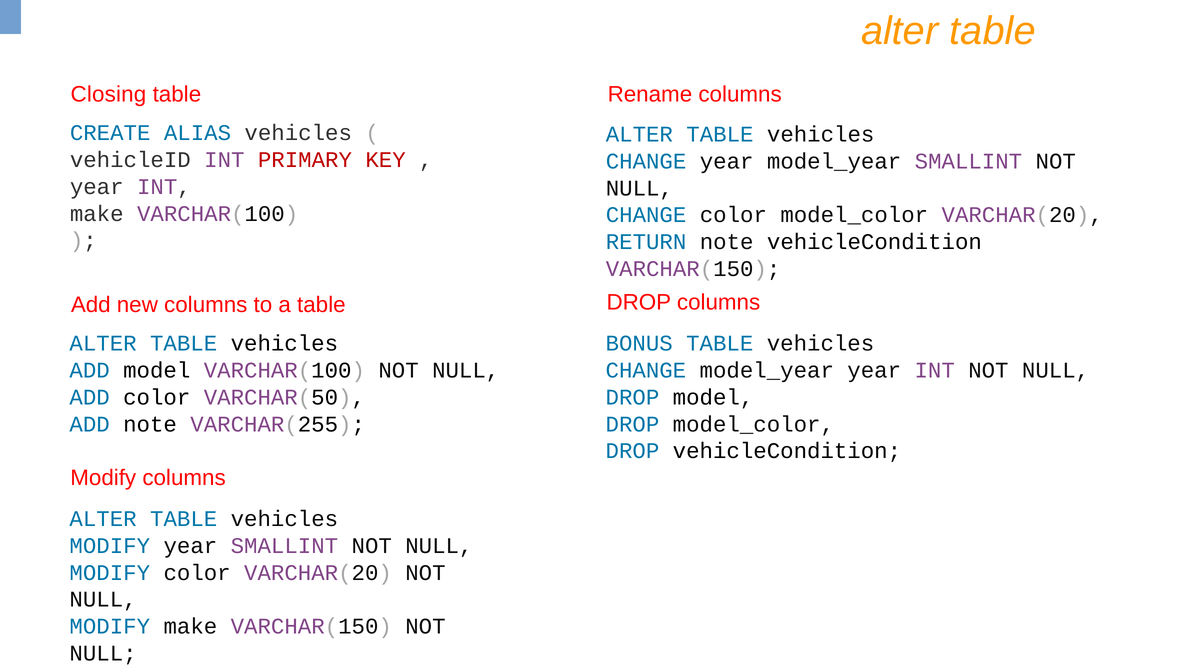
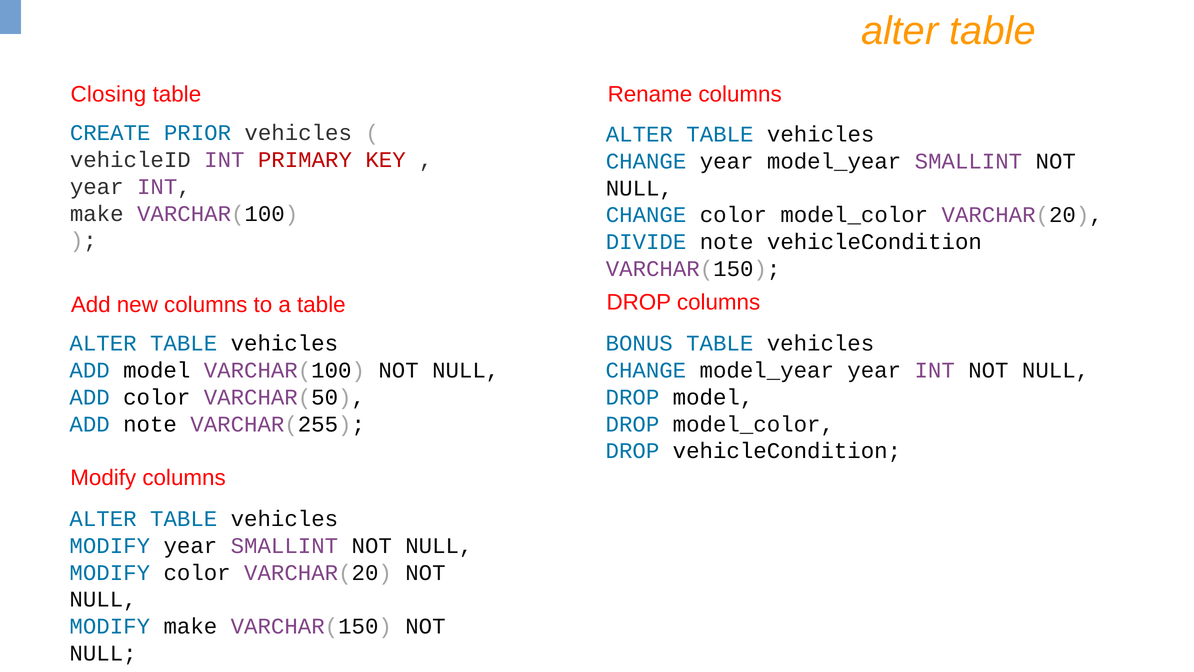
ALIAS: ALIAS -> PRIOR (197, 133)
RETURN: RETURN -> DIVIDE (646, 242)
